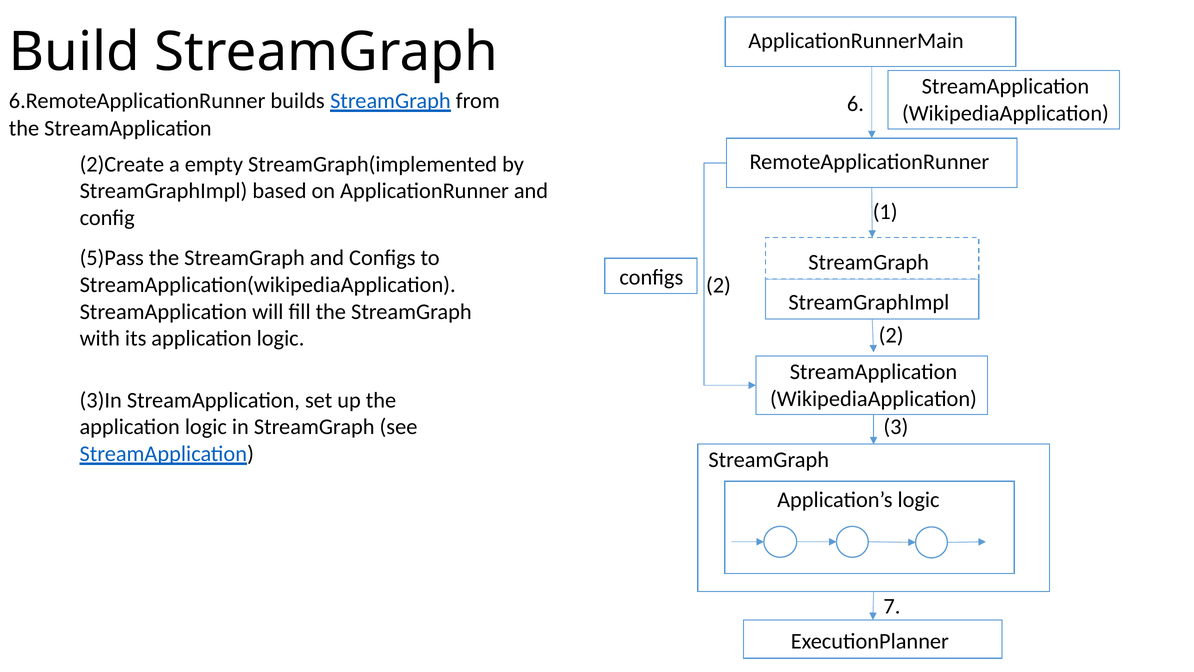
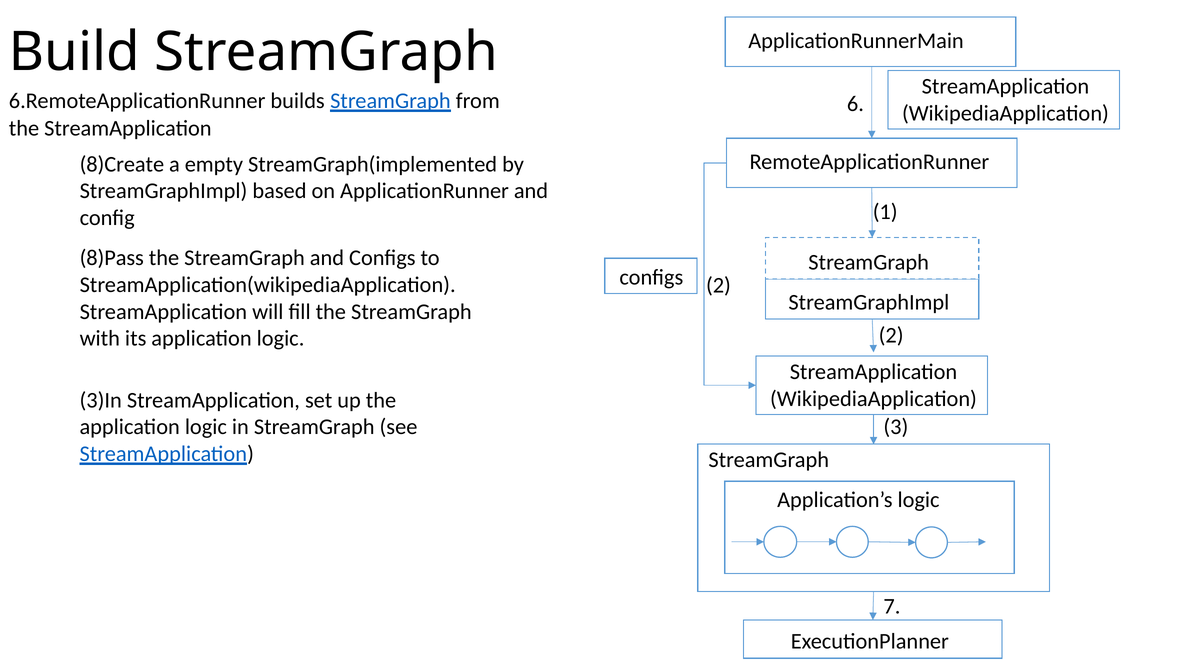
2)Create: 2)Create -> 8)Create (122, 164)
5)Pass: 5)Pass -> 8)Pass (112, 258)
